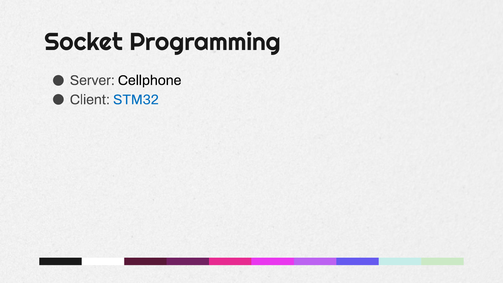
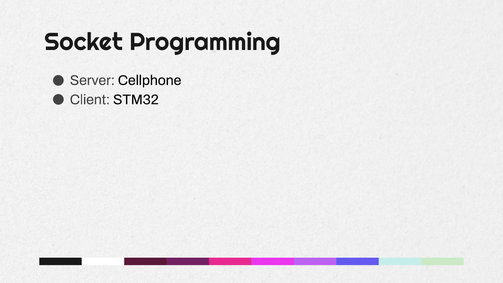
STM32 colour: blue -> black (136, 100)
